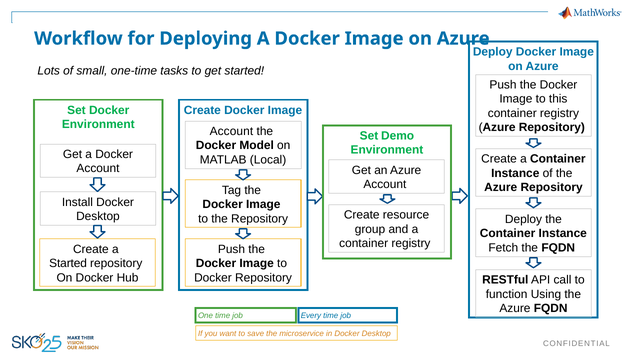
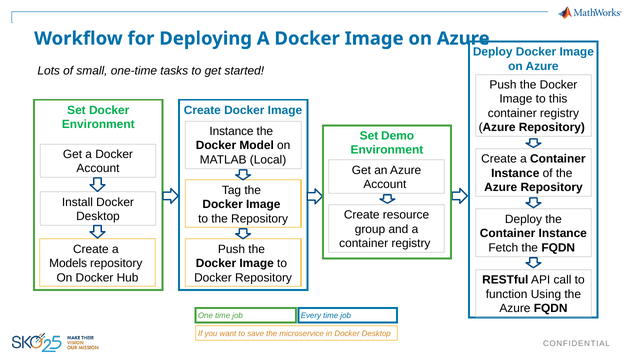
Account: Account -> Instance (232, 131)
Started: Started -> Models (68, 263)
